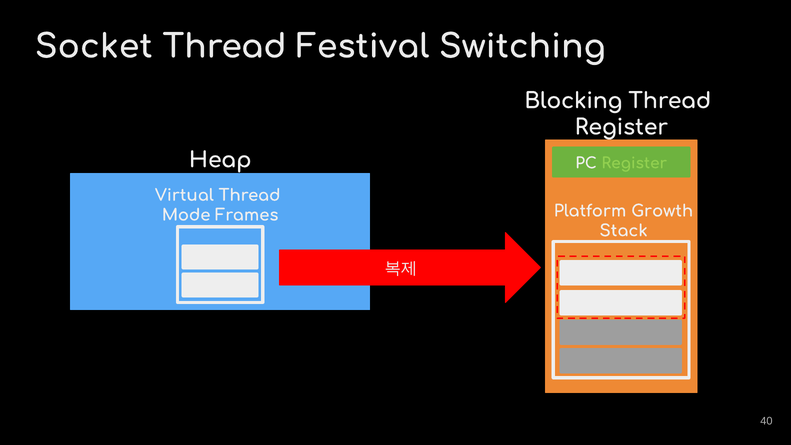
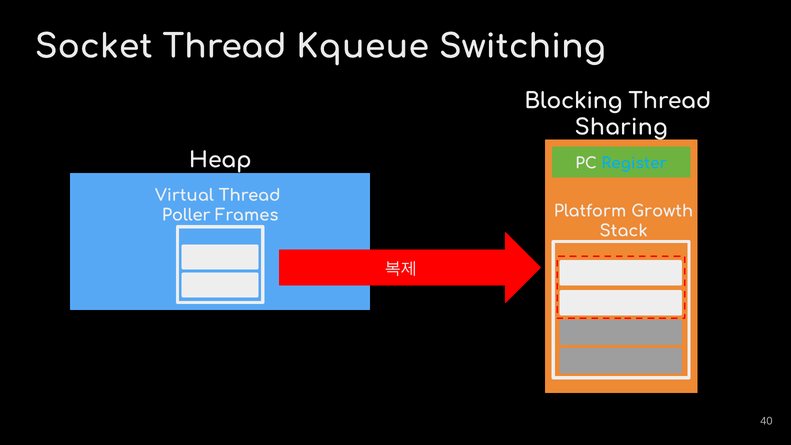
Festival: Festival -> Kqueue (363, 47)
Register: Register -> Sharing (621, 127)
Register colour: light green -> light blue (634, 163)
Mode: Mode -> Poller (186, 215)
